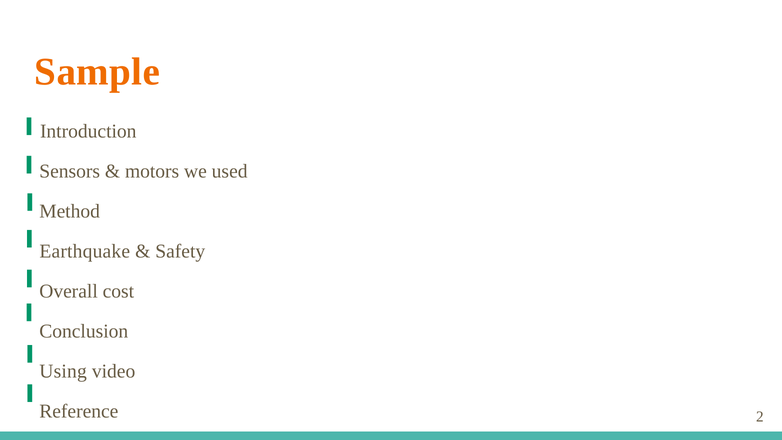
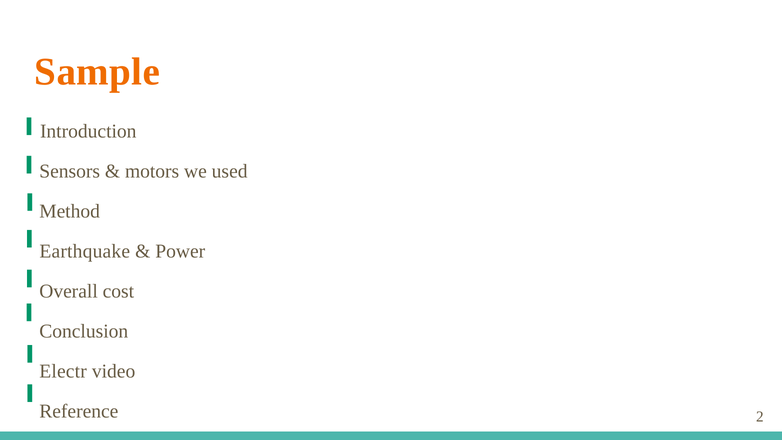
Safety: Safety -> Power (180, 251)
Using: Using -> Electr (63, 371)
